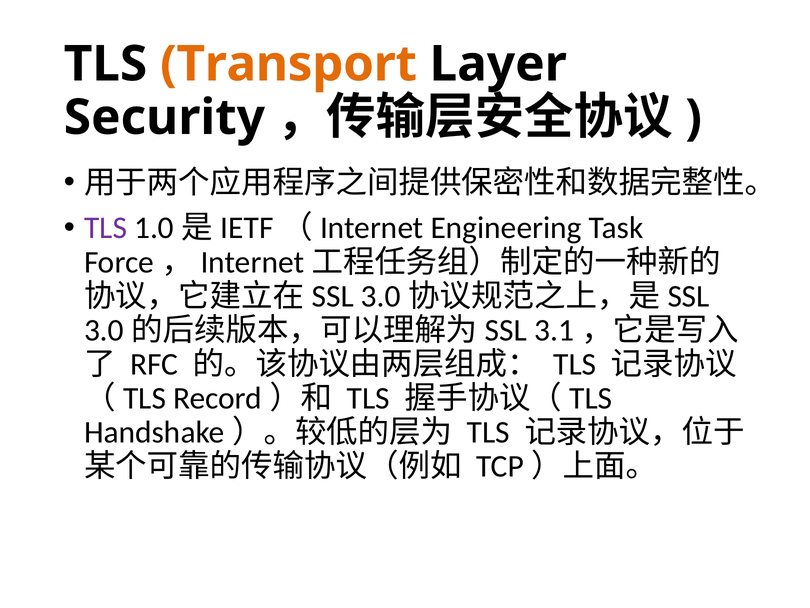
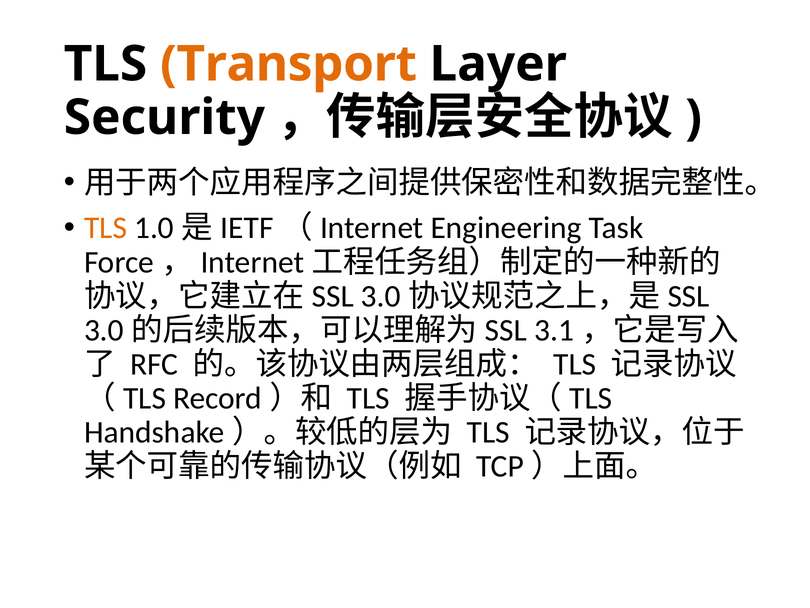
TLS colour: purple -> orange (106, 228)
